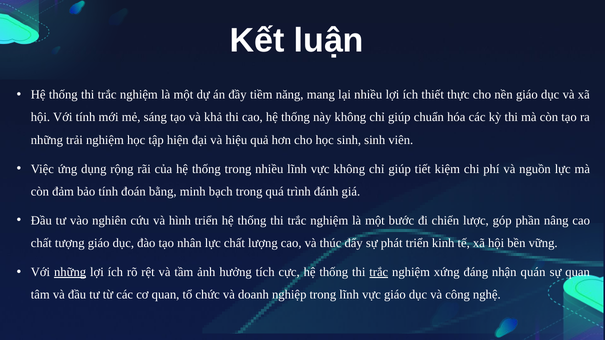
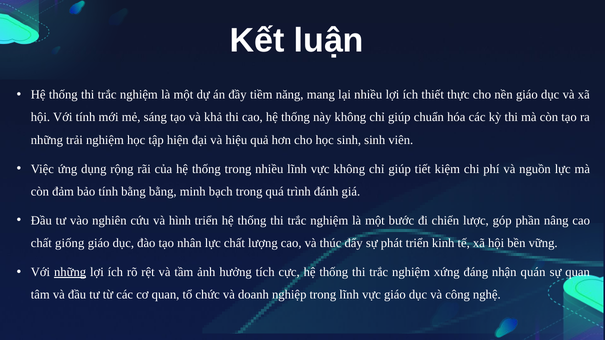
tính đoán: đoán -> bằng (133, 192)
tượng: tượng -> giống (70, 243)
trắc underline: present -> none (379, 272)
